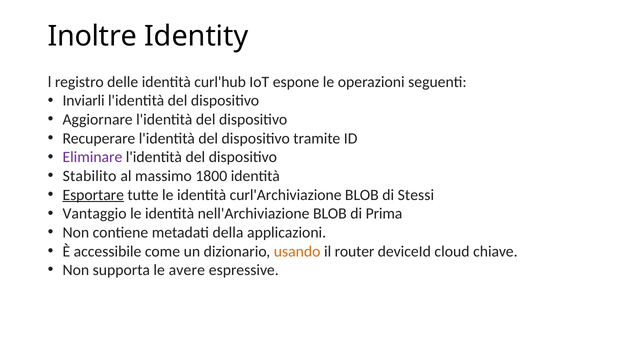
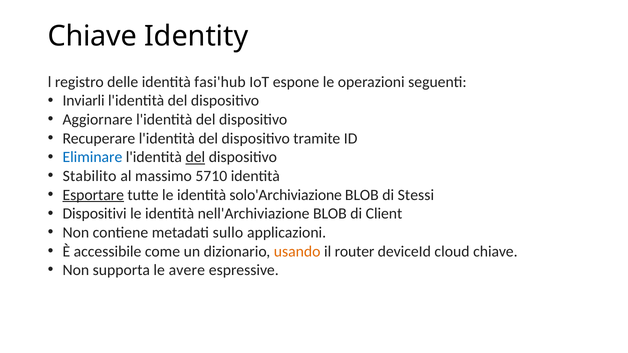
Inoltre: Inoltre -> Chiave (92, 36)
curl'hub: curl'hub -> fasi'hub (220, 82)
Eliminare colour: purple -> blue (92, 157)
del underline: none -> present (195, 157)
1800: 1800 -> 5710 (211, 176)
curl'Archiviazione: curl'Archiviazione -> solo'Archiviazione (286, 195)
Vantaggio: Vantaggio -> Dispositivi (95, 214)
Prima: Prima -> Client (384, 214)
della: della -> sullo (228, 233)
